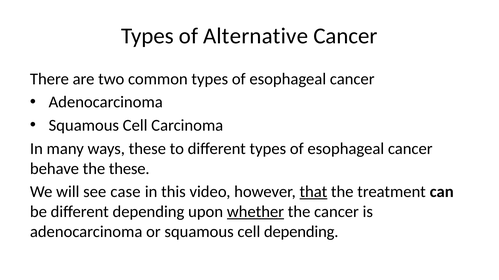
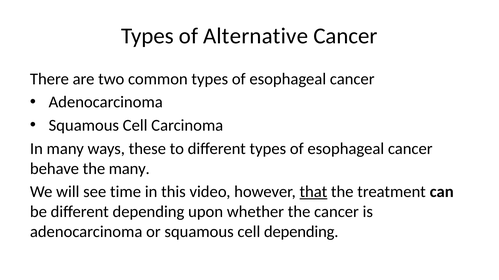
the these: these -> many (129, 169)
case: case -> time (126, 192)
whether underline: present -> none (255, 212)
